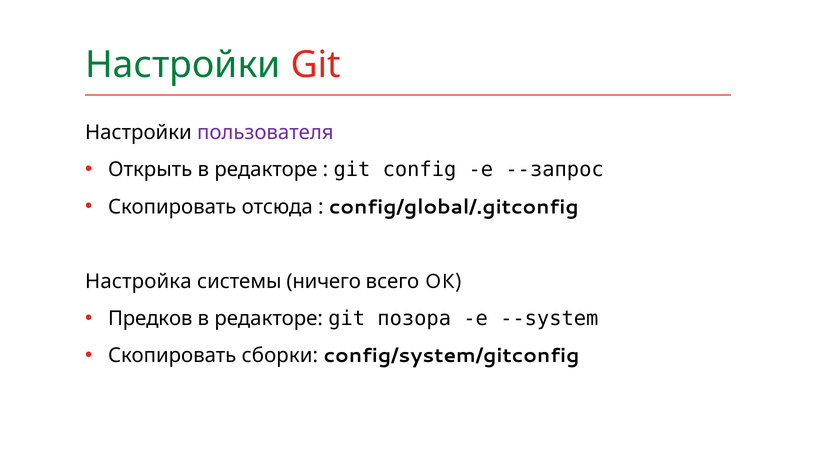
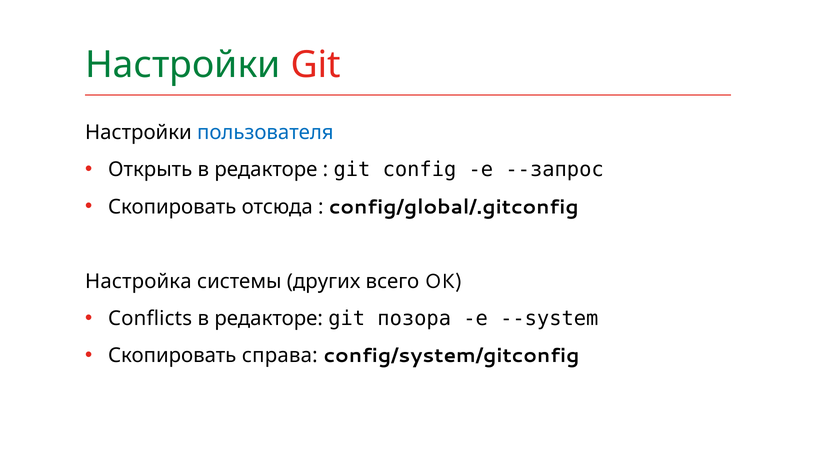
пользователя colour: purple -> blue (265, 132)
ничего: ничего -> других (324, 281)
Предков: Предков -> Conflicts (150, 318)
сборки: сборки -> справа (280, 356)
